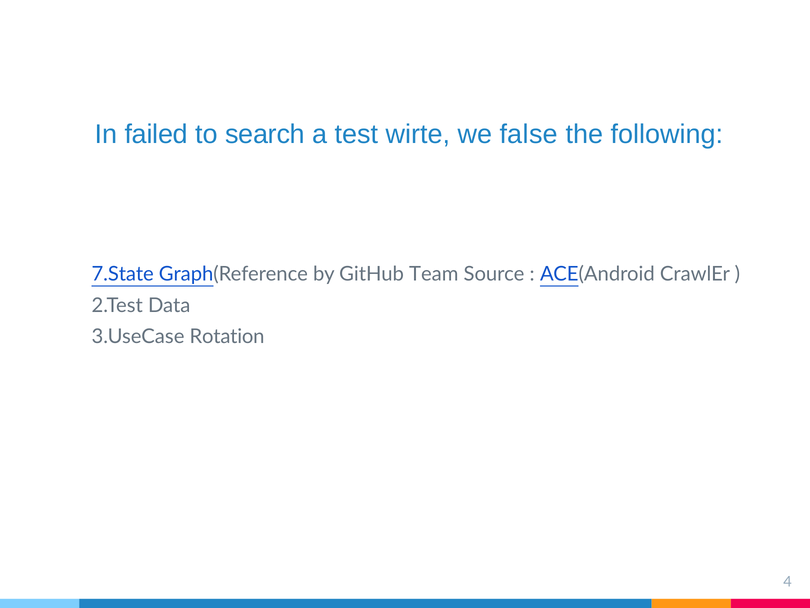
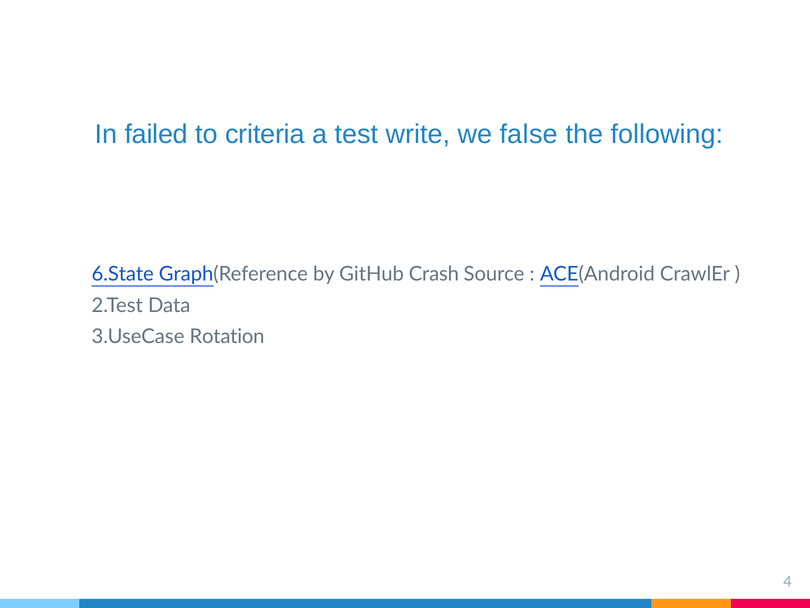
search: search -> criteria (265, 134)
wirte: wirte -> write (418, 134)
7.State: 7.State -> 6.State (123, 274)
Team: Team -> Crash (434, 274)
